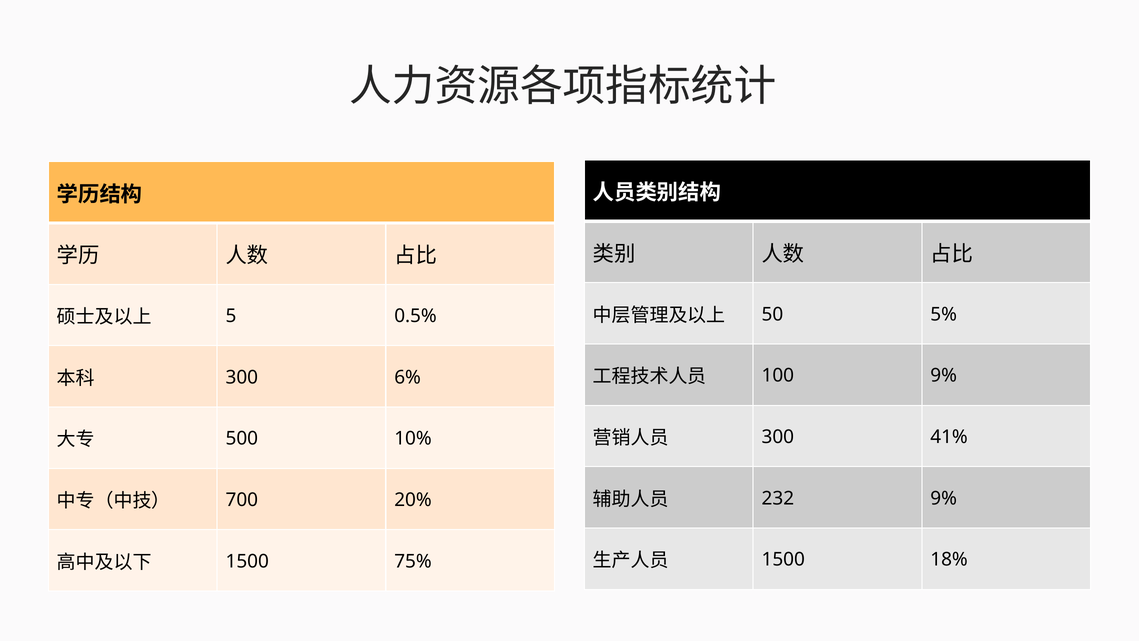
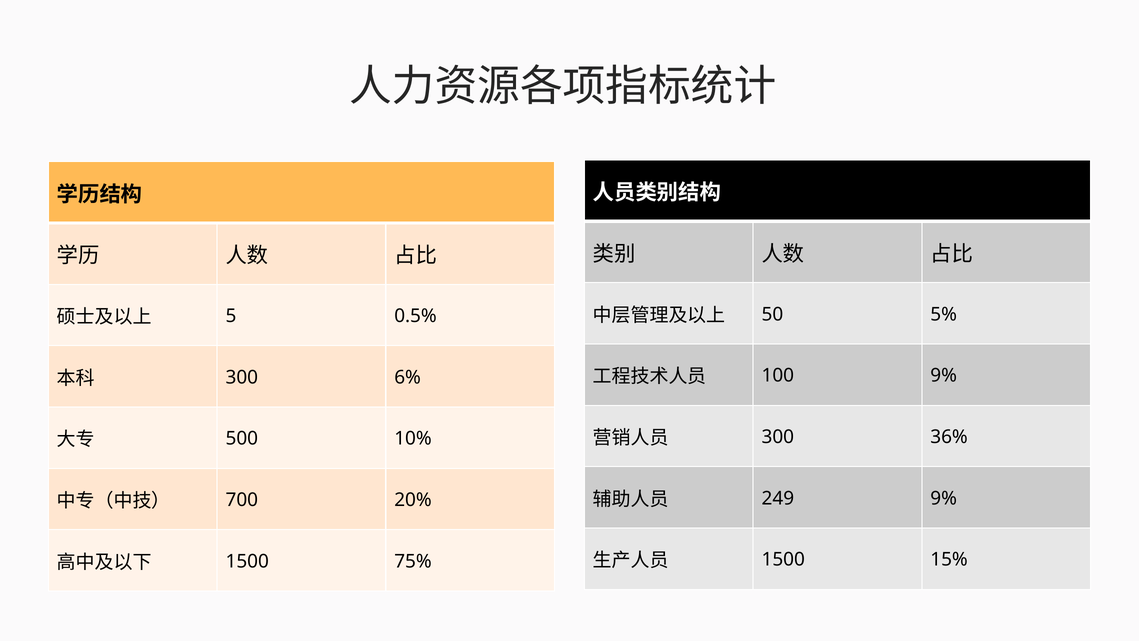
41%: 41% -> 36% (949, 437)
232: 232 -> 249 (778, 498)
18%: 18% -> 15% (949, 559)
